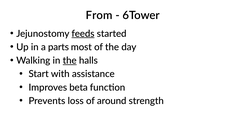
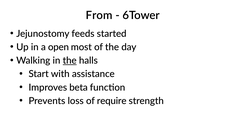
feeds underline: present -> none (83, 33)
parts: parts -> open (58, 47)
around: around -> require (112, 101)
